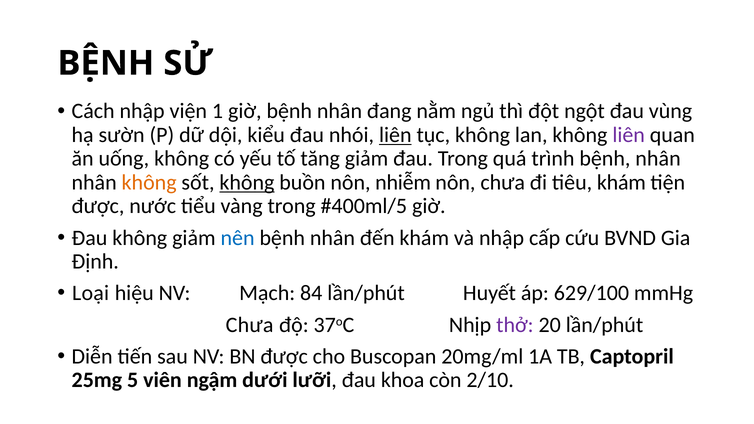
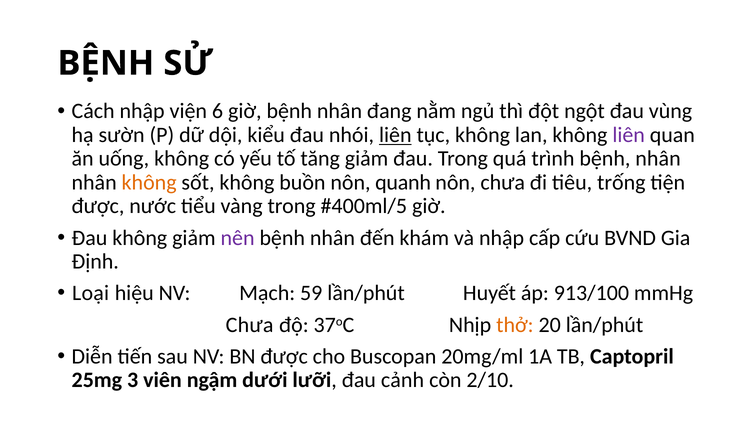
1: 1 -> 6 (218, 111)
không underline: present -> none (247, 183)
nhiễm: nhiễm -> quanh (403, 183)
tiêu khám: khám -> trống (621, 183)
nên colour: blue -> purple (238, 238)
84: 84 -> 59 (311, 293)
629/100: 629/100 -> 913/100 (591, 293)
thở colour: purple -> orange (515, 325)
5: 5 -> 3 (133, 380)
khoa: khoa -> cảnh (403, 380)
